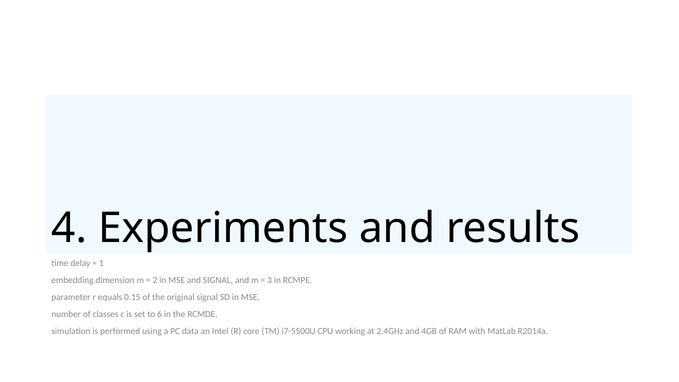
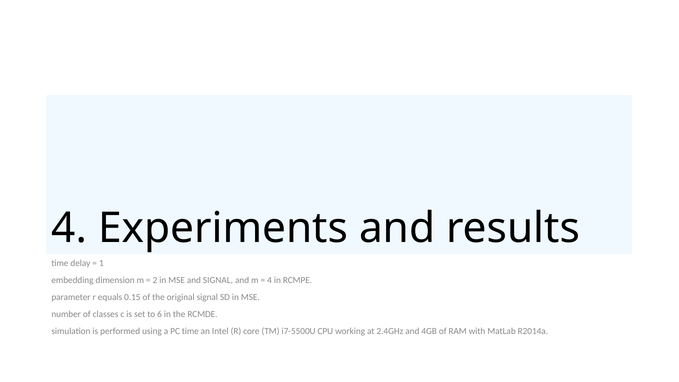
3: 3 -> 4 (270, 280)
PC data: data -> time (190, 331)
